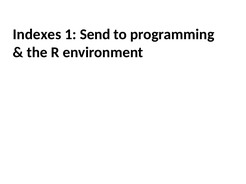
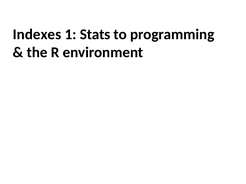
Send: Send -> Stats (95, 34)
